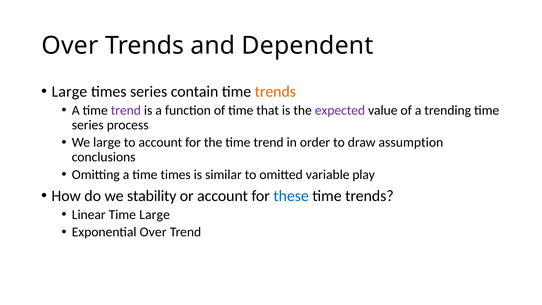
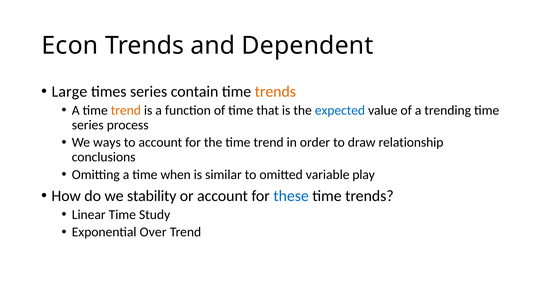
Over: Over -> Econ (70, 46)
trend colour: purple -> orange (126, 110)
expected colour: purple -> blue (340, 110)
We large: large -> ways (107, 142)
assumption: assumption -> relationship (411, 142)
time times: times -> when (176, 174)
Time Large: Large -> Study (155, 215)
